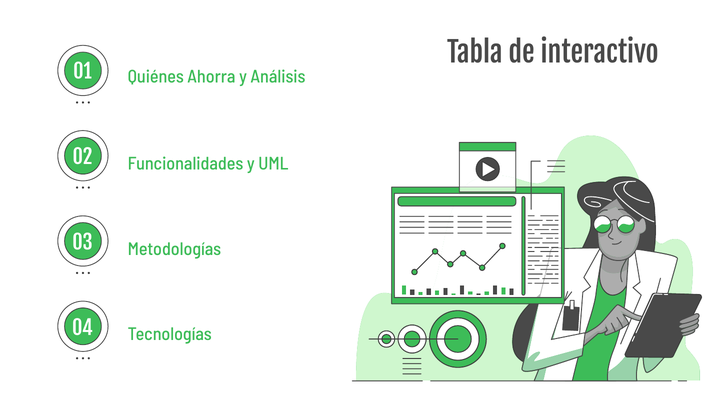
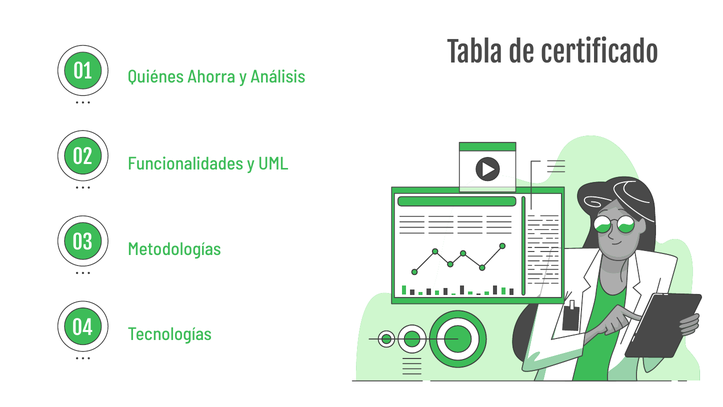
interactivo: interactivo -> certificado (600, 53)
